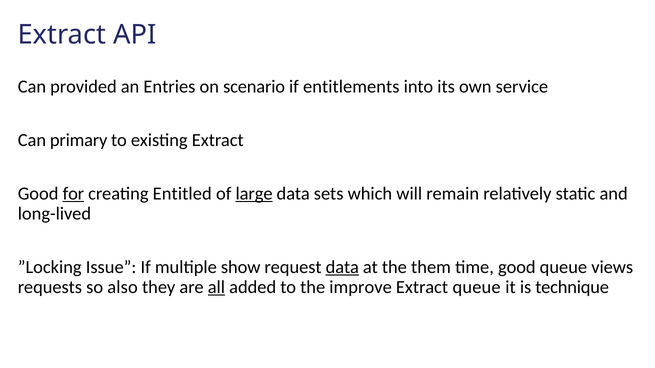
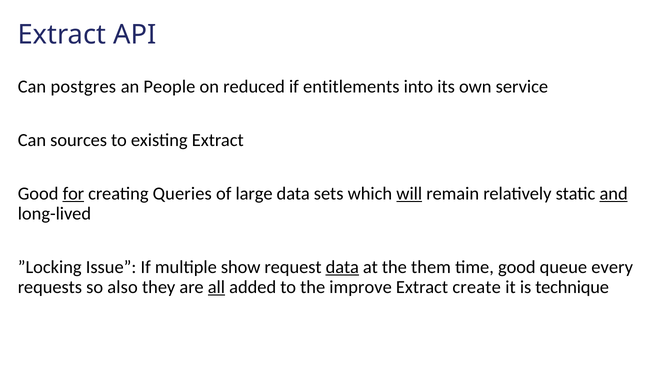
provided: provided -> postgres (83, 87)
Entries: Entries -> People (169, 87)
scenario: scenario -> reduced (254, 87)
primary: primary -> sources (79, 140)
Entitled: Entitled -> Queries (182, 194)
large underline: present -> none (254, 194)
will underline: none -> present (409, 194)
and underline: none -> present (614, 194)
views: views -> every (612, 267)
Extract queue: queue -> create (477, 287)
